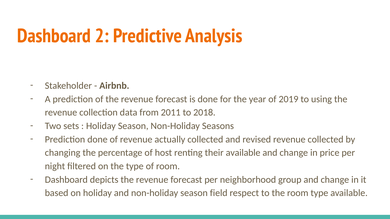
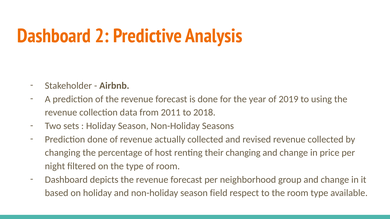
their available: available -> changing (243, 153)
